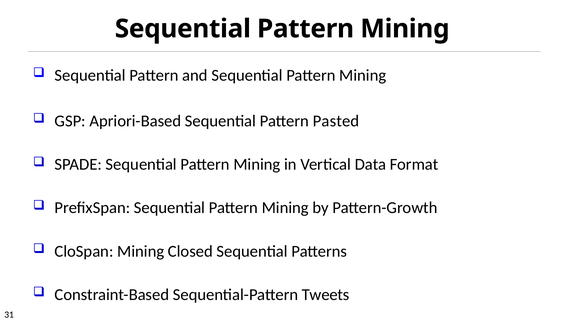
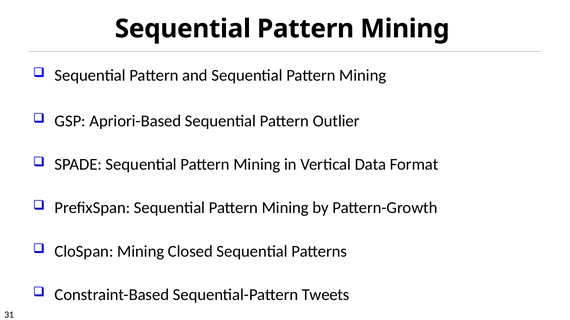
Pasted: Pasted -> Outlier (336, 121)
